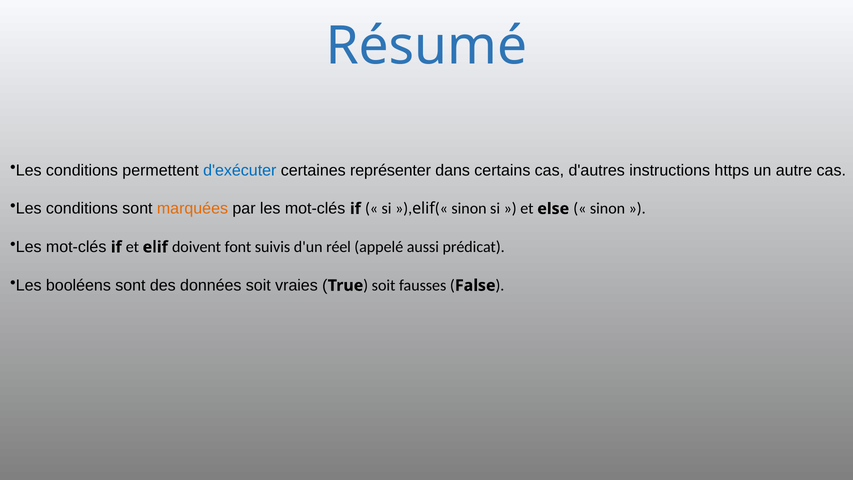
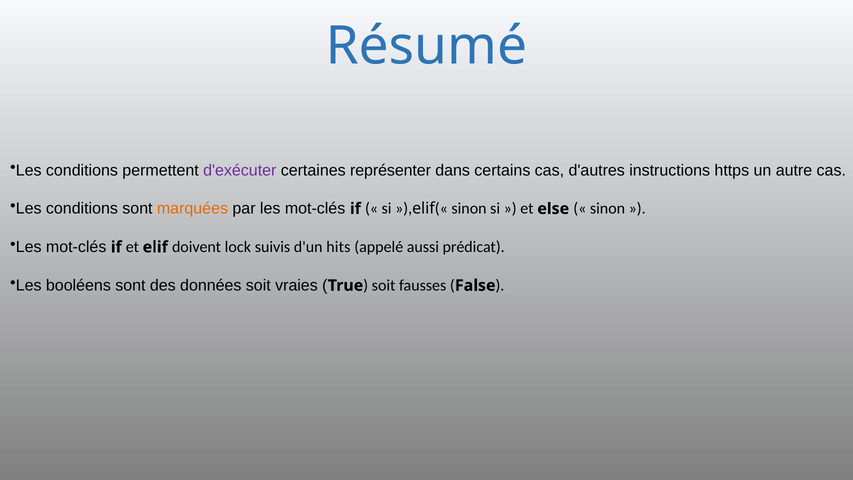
d'exécuter colour: blue -> purple (240, 170)
font: font -> lock (238, 247)
réel: réel -> hits (338, 247)
